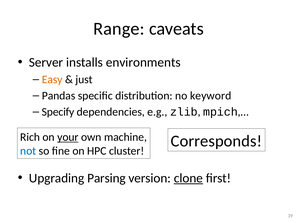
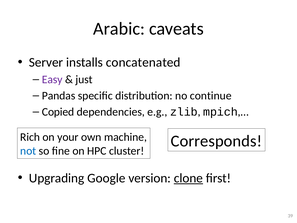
Range: Range -> Arabic (119, 29)
environments: environments -> concatenated (143, 62)
Easy colour: orange -> purple (52, 79)
keyword: keyword -> continue (211, 96)
Specify: Specify -> Copied (58, 112)
your underline: present -> none (68, 137)
Parsing: Parsing -> Google (106, 178)
